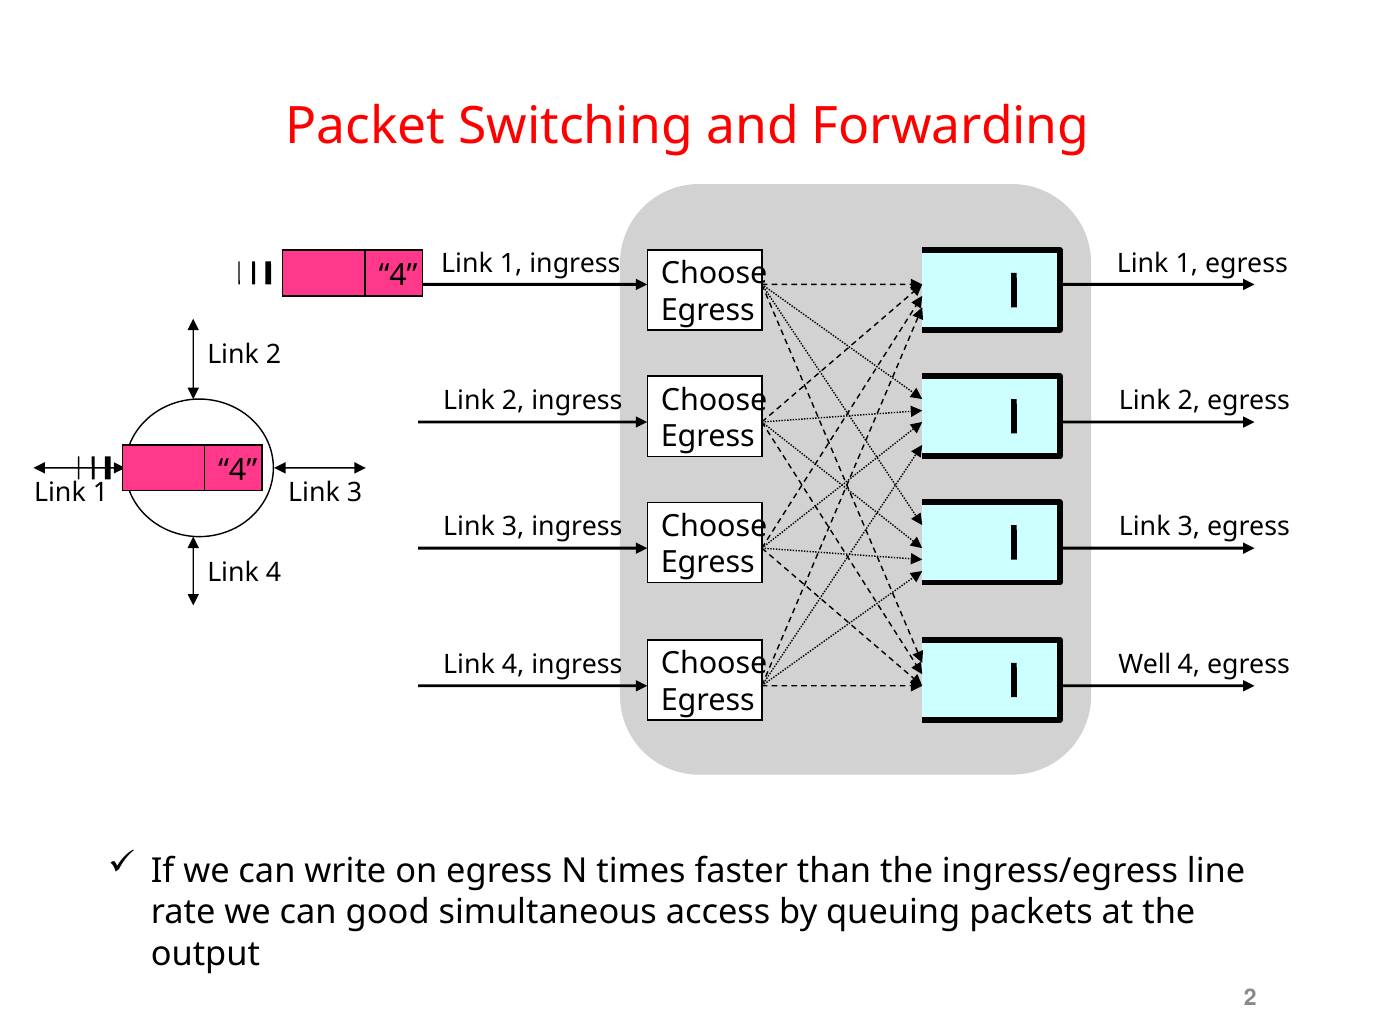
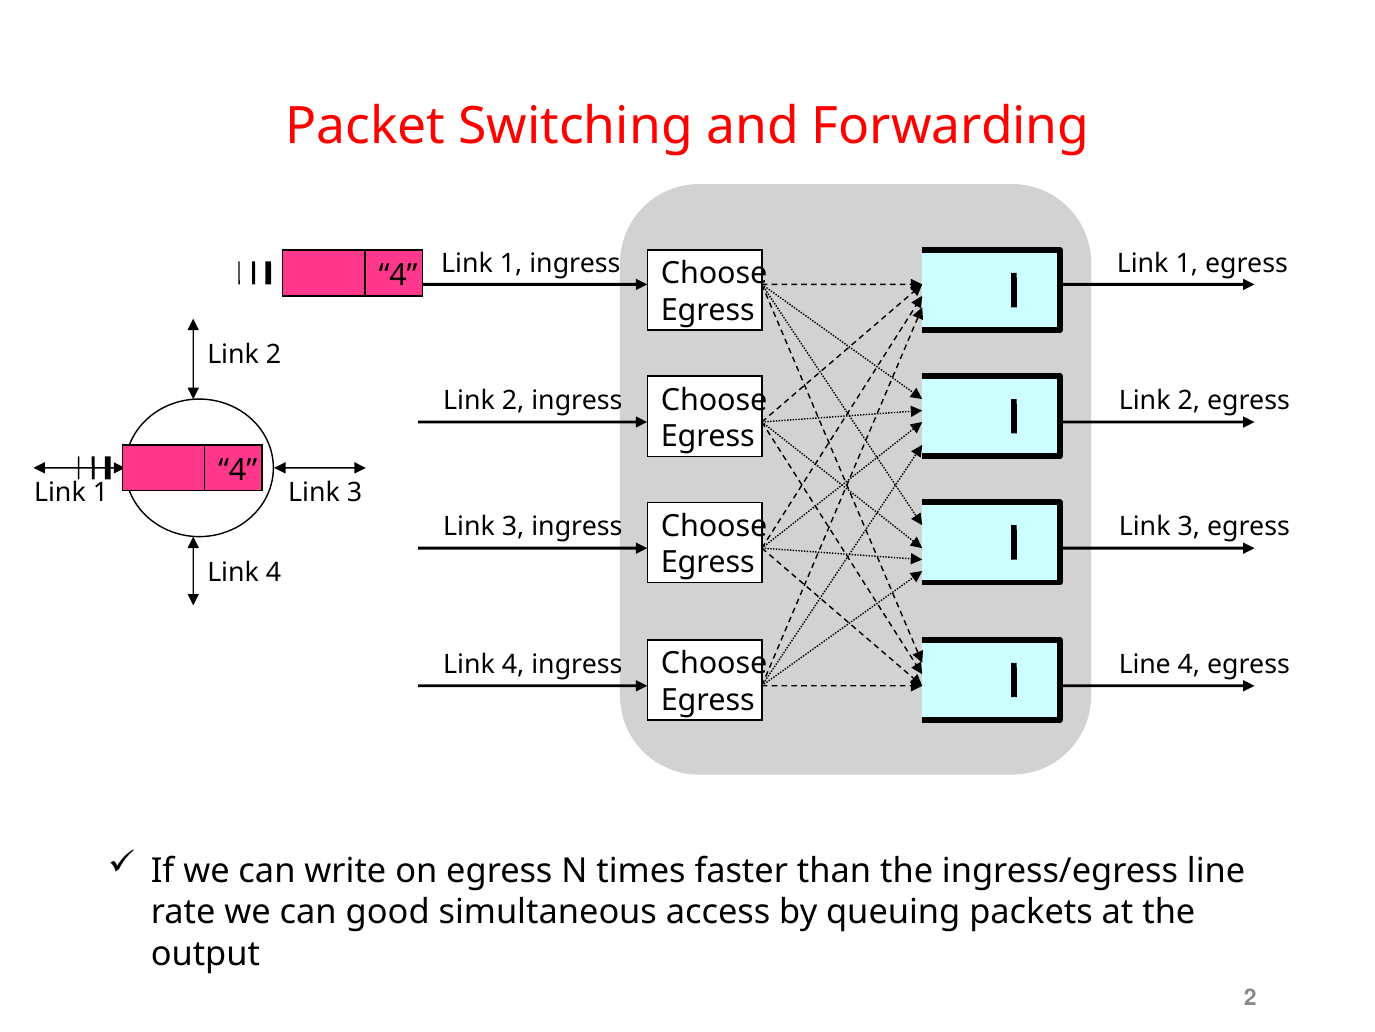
ingress Well: Well -> Line (1145, 664)
